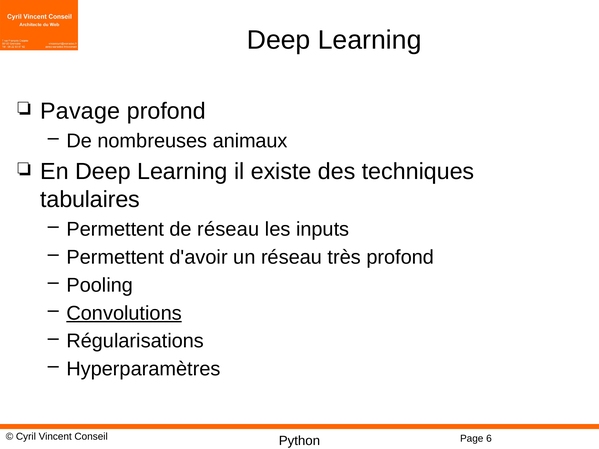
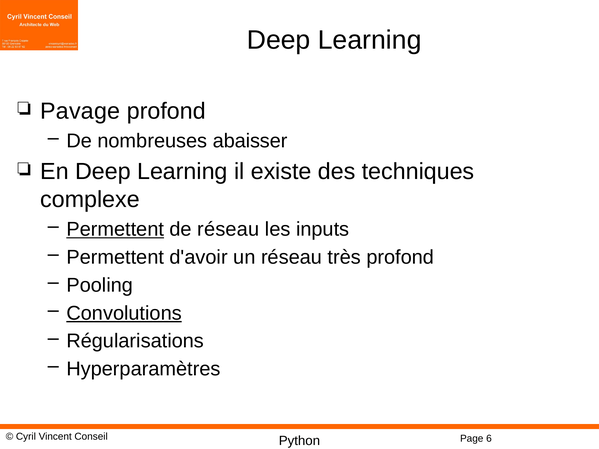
animaux: animaux -> abaisser (250, 141)
tabulaires: tabulaires -> complexe (90, 200)
Permettent underline: none -> present (115, 229)
